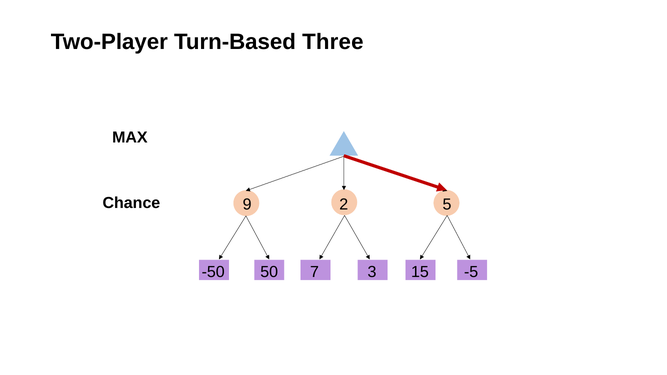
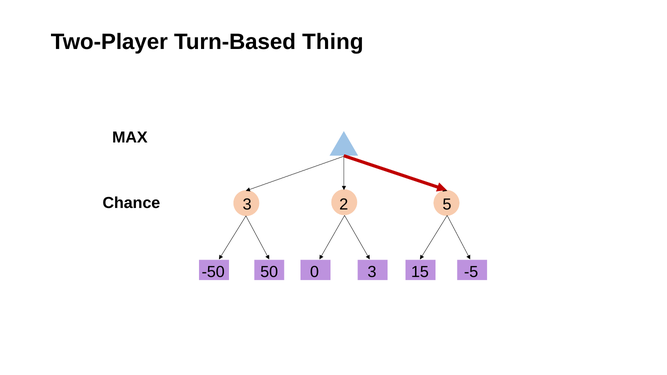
Three: Three -> Thing (333, 42)
Chance 9: 9 -> 3 (247, 205)
7: 7 -> 0 (314, 272)
